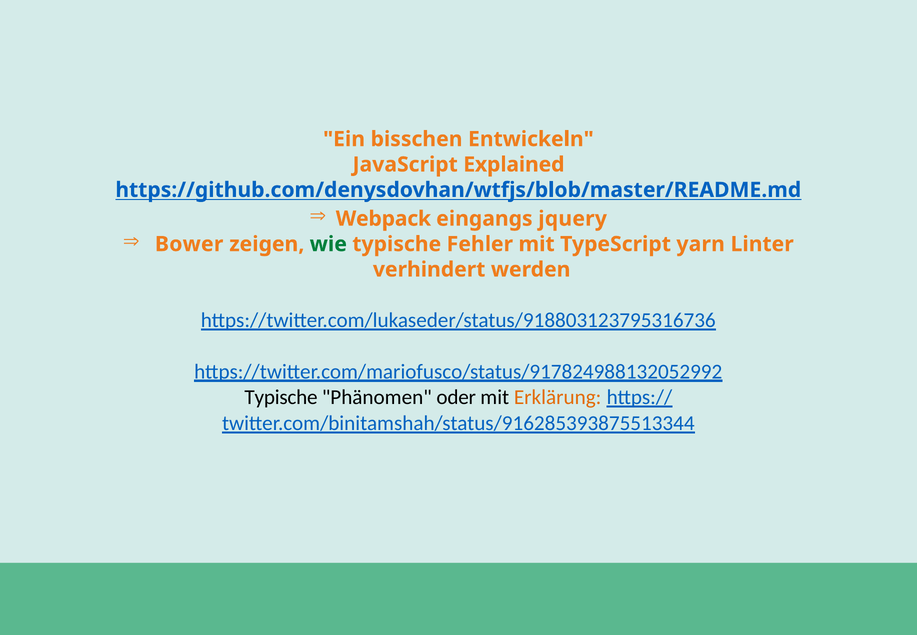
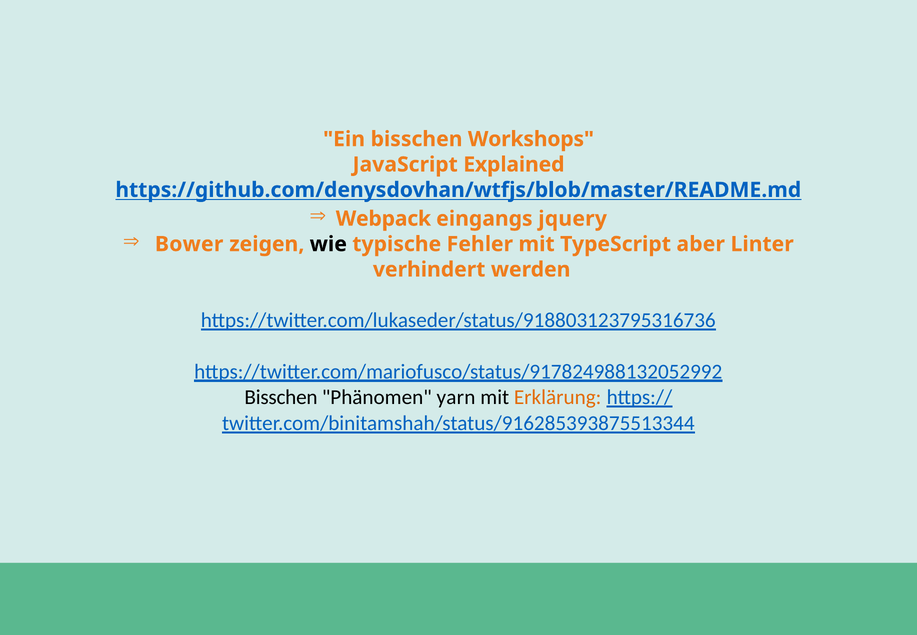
Entwickeln: Entwickeln -> Workshops (531, 139)
wie colour: green -> black (328, 244)
yarn: yarn -> aber (701, 244)
Typische: Typische -> Bisschen (281, 397)
oder: oder -> yarn (456, 397)
